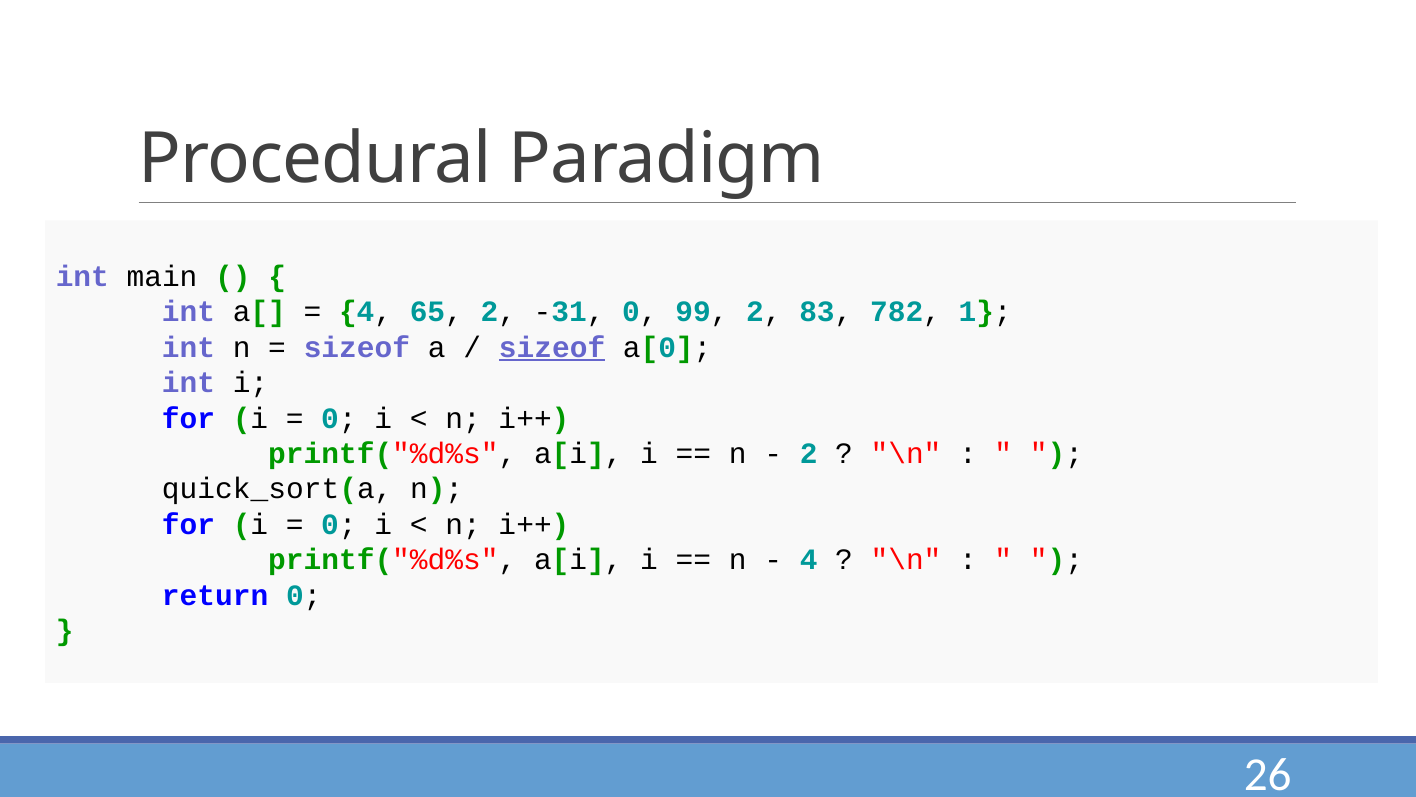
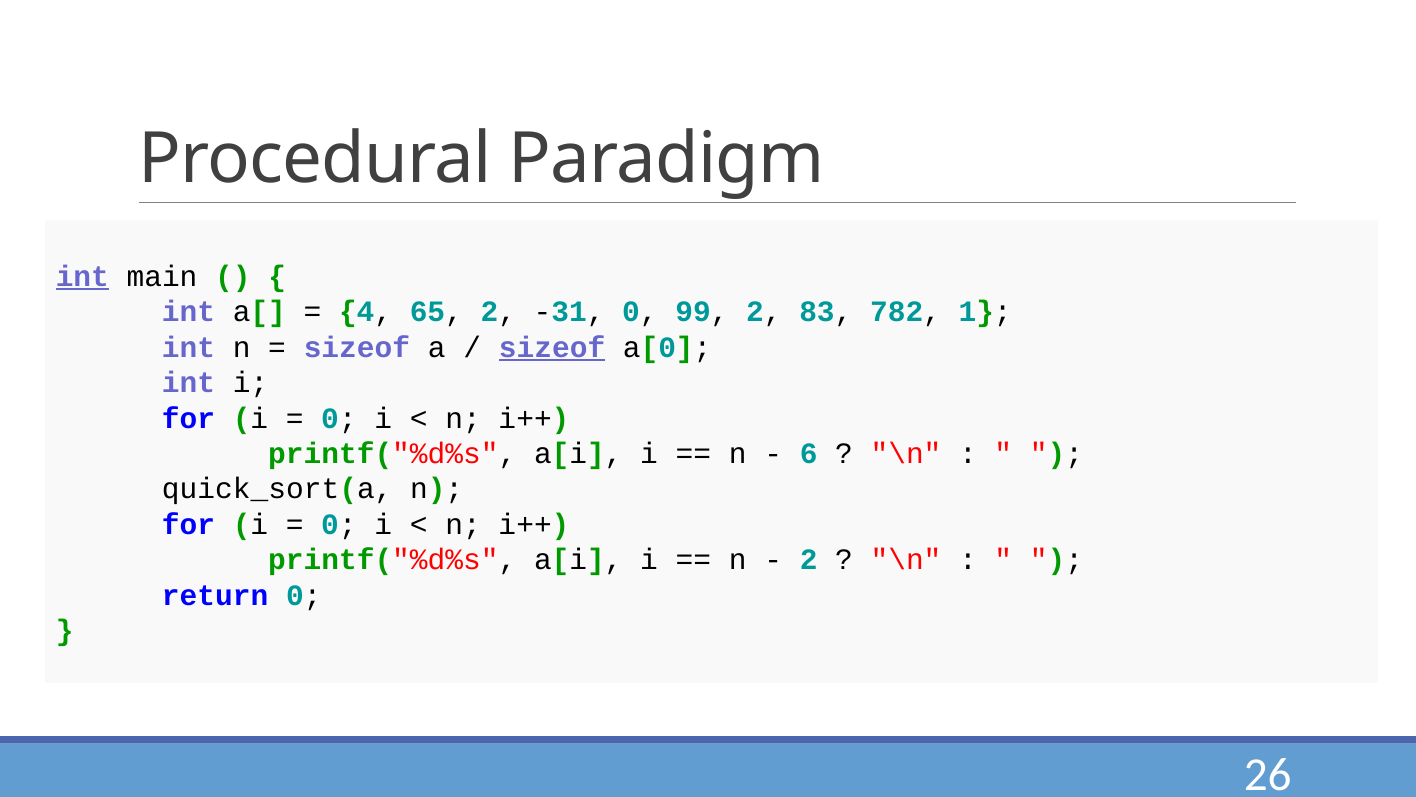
int underline: none -> present (82, 276)
2: 2 -> 6 (809, 453)
4: 4 -> 2 (809, 560)
